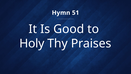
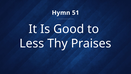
Holy: Holy -> Less (32, 43)
